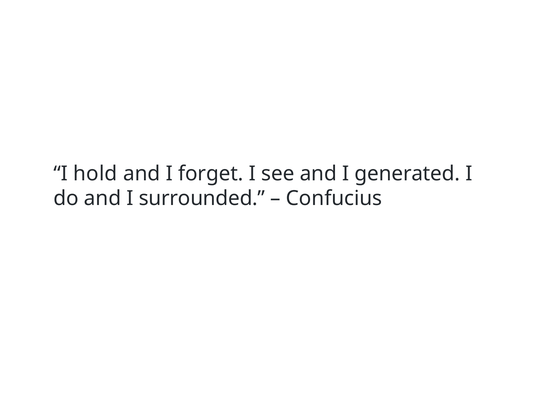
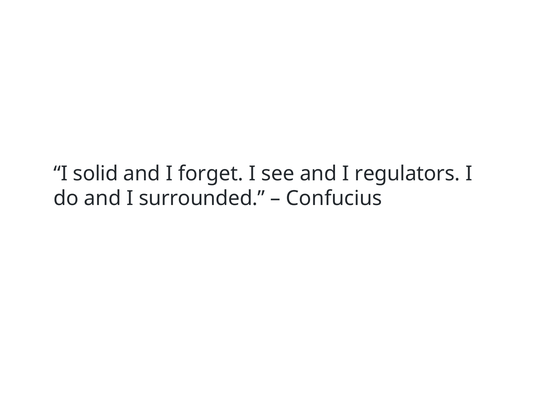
hold: hold -> solid (96, 174)
generated: generated -> regulators (407, 174)
